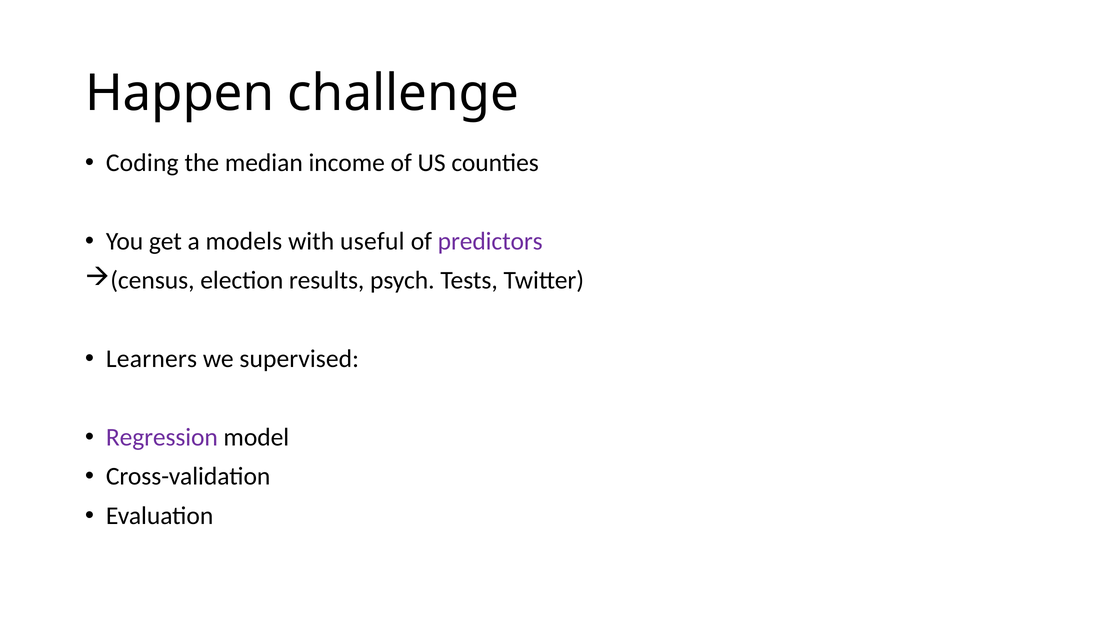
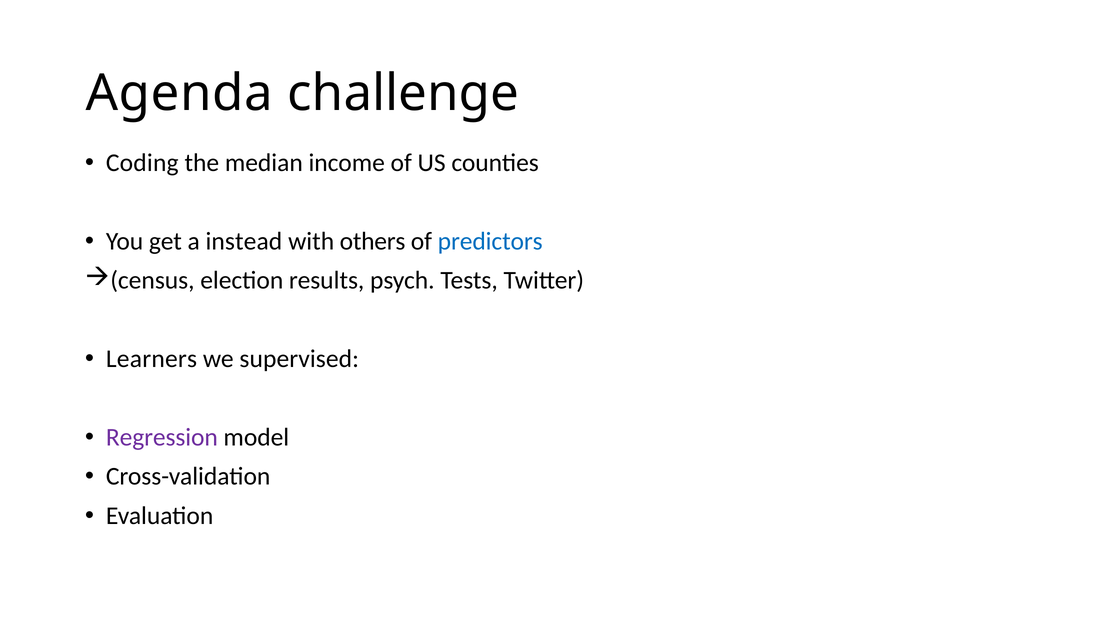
Happen: Happen -> Agenda (179, 94)
models: models -> instead (244, 241)
useful: useful -> others (373, 241)
predictors colour: purple -> blue (490, 241)
